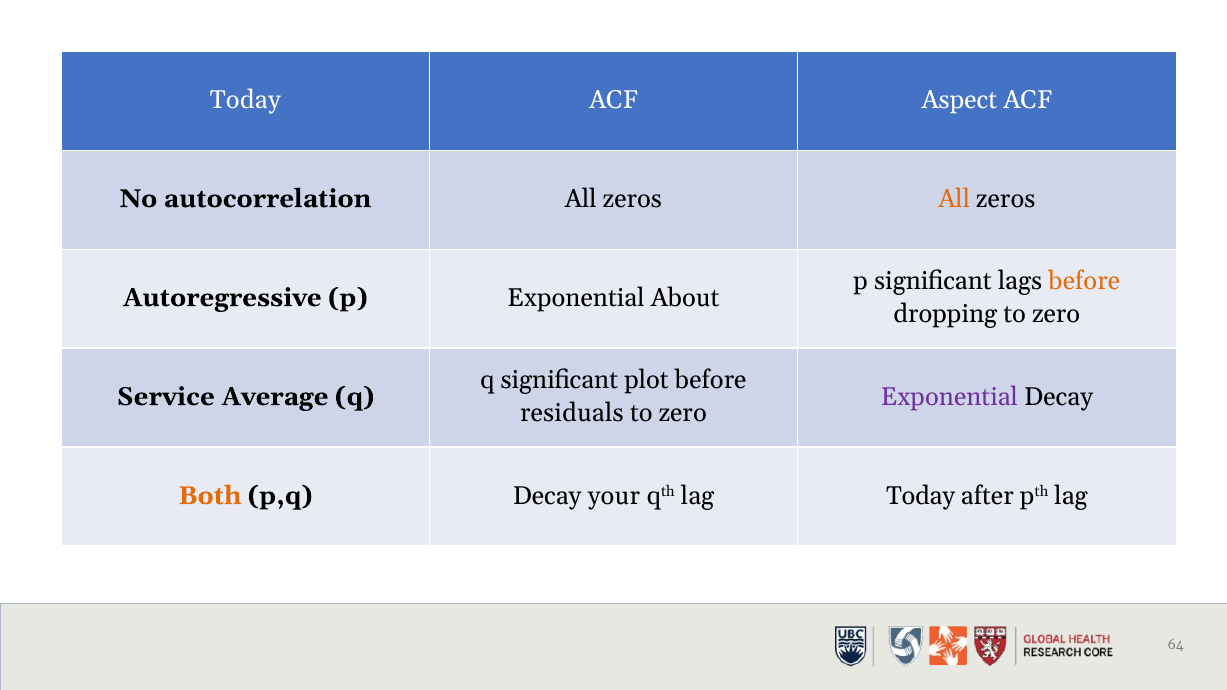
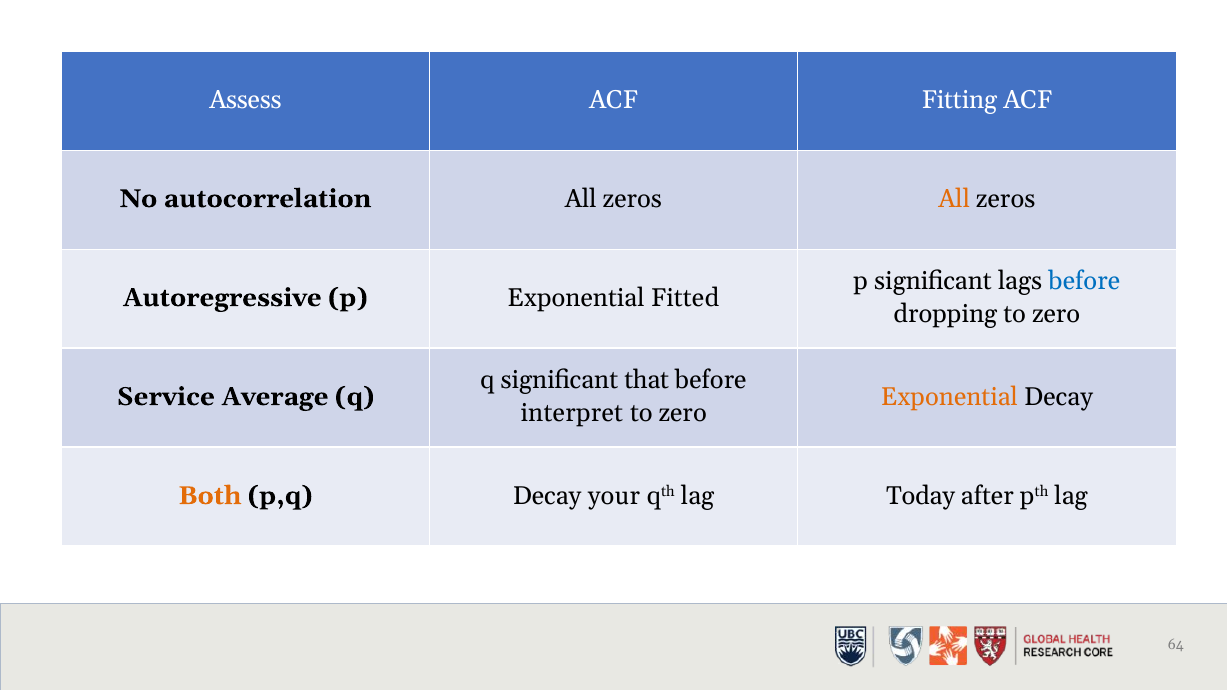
Today: Today -> Assess (245, 100)
Aspect: Aspect -> Fitting (959, 100)
before colour: orange -> blue (1084, 281)
About: About -> Fitted (685, 298)
plot: plot -> that (647, 380)
Exponential colour: purple -> orange (949, 397)
residuals: residuals -> interpret (572, 413)
